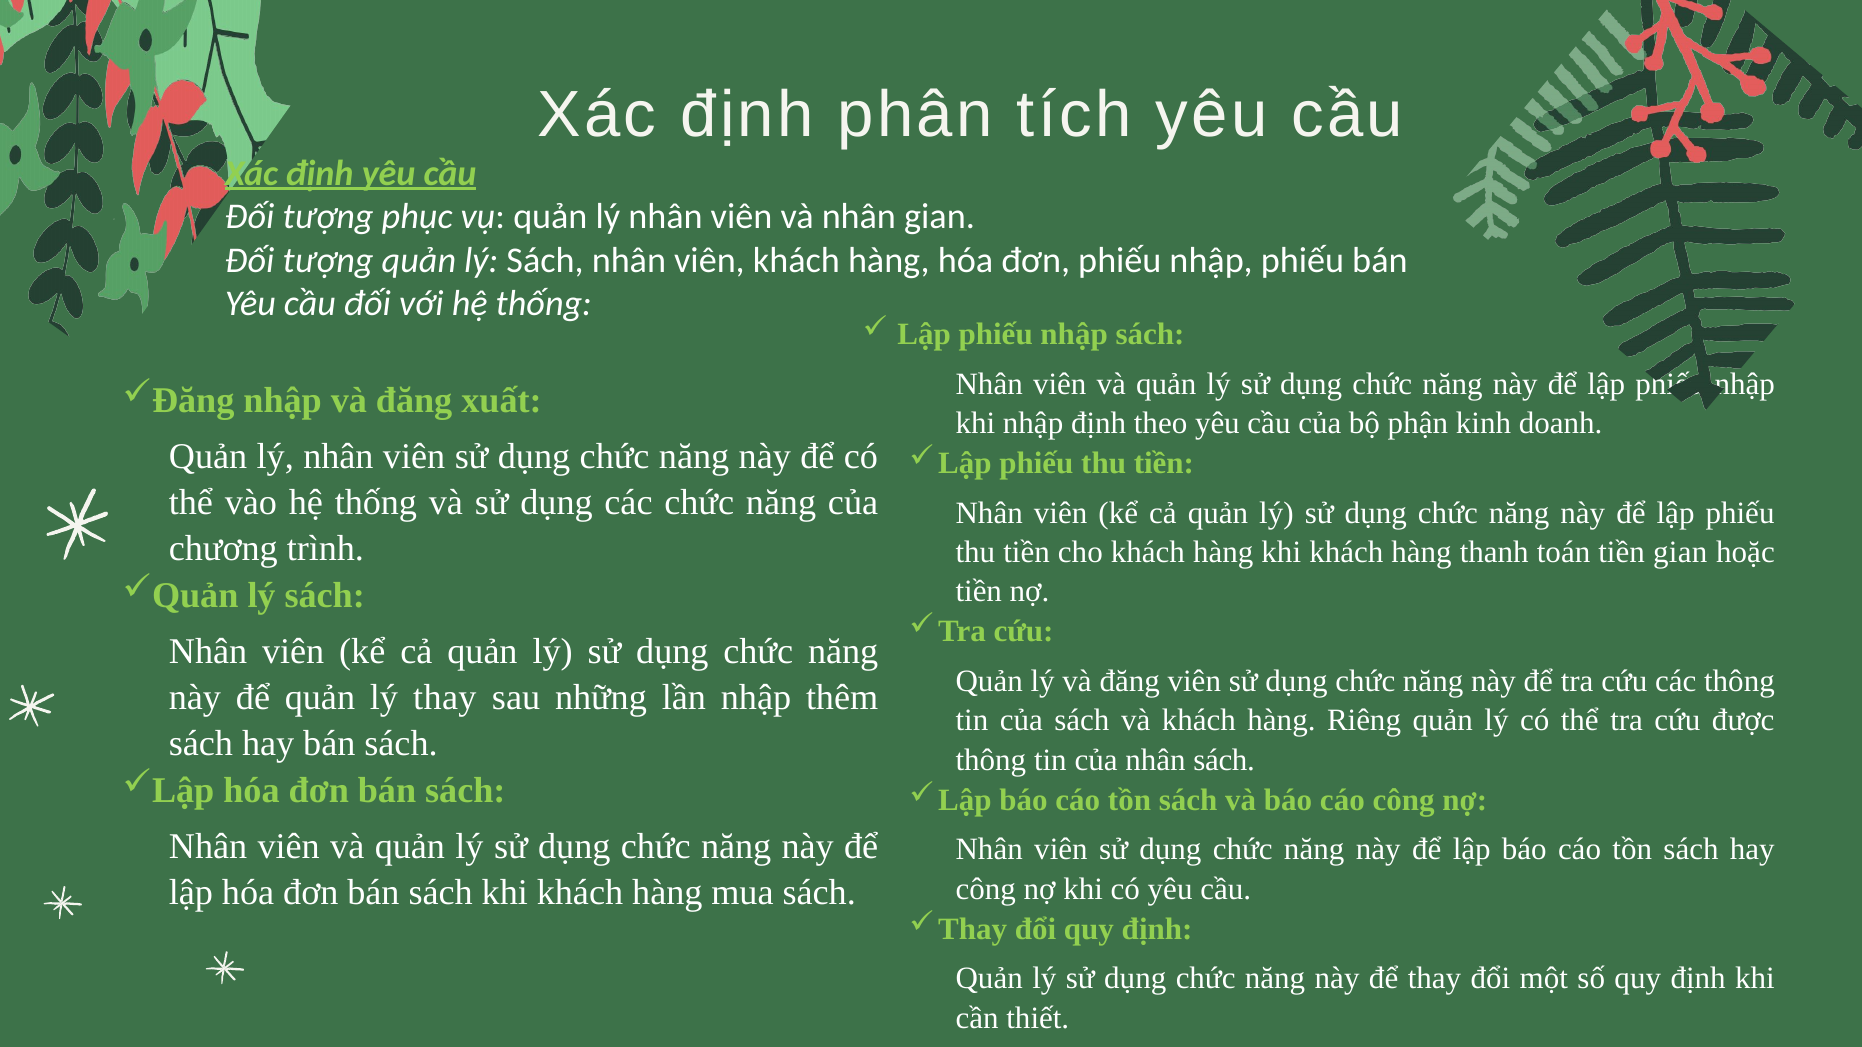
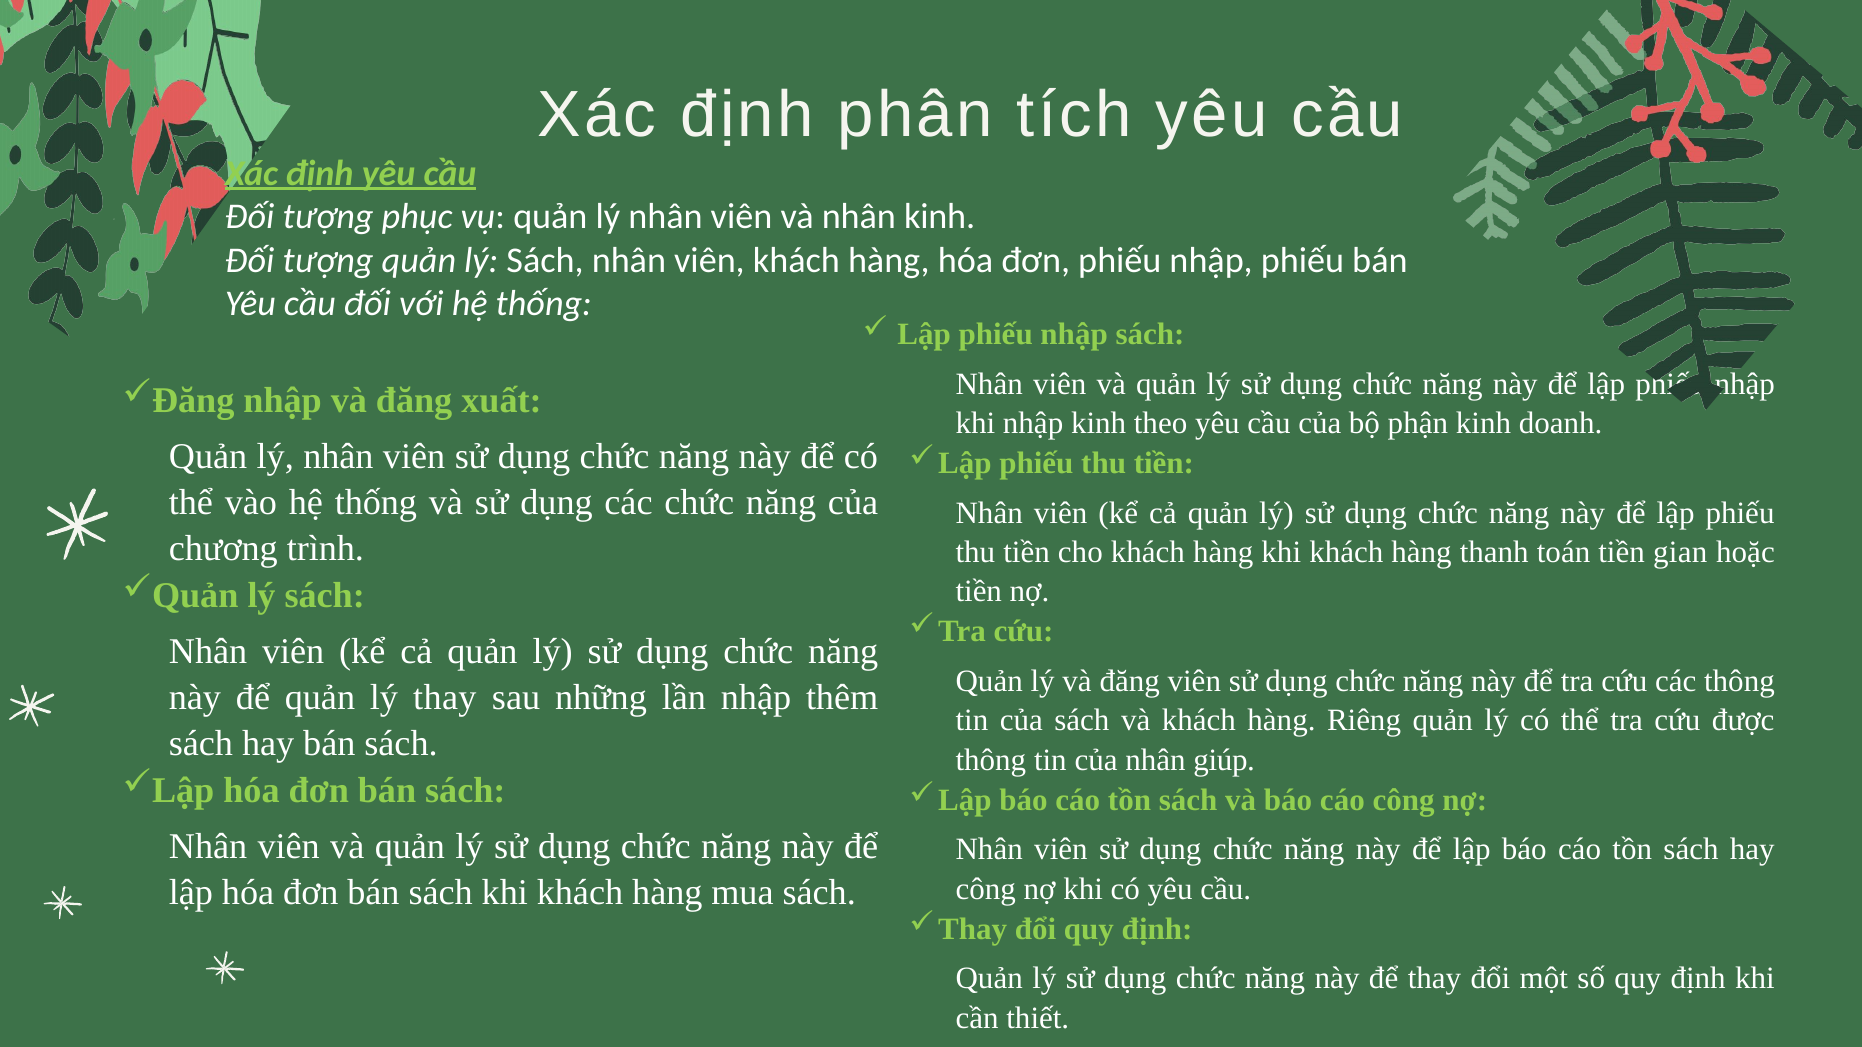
nhân gian: gian -> kinh (940, 217)
nhập định: định -> kinh (1099, 423)
nhân sách: sách -> giúp (1224, 760)
